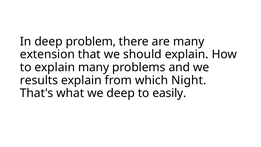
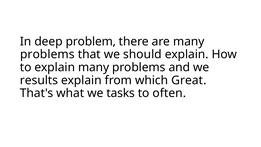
extension: extension -> problems (47, 54)
Night: Night -> Great (189, 80)
we deep: deep -> tasks (121, 93)
easily: easily -> often (169, 93)
